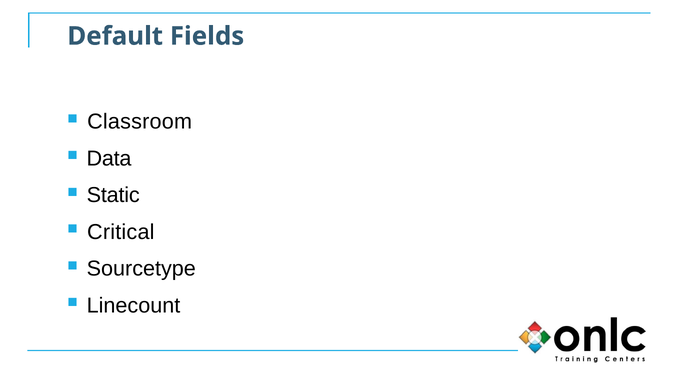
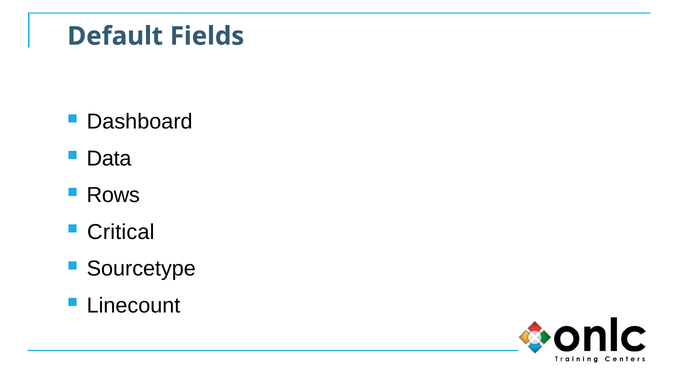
Classroom: Classroom -> Dashboard (140, 122)
Static: Static -> Rows (113, 195)
